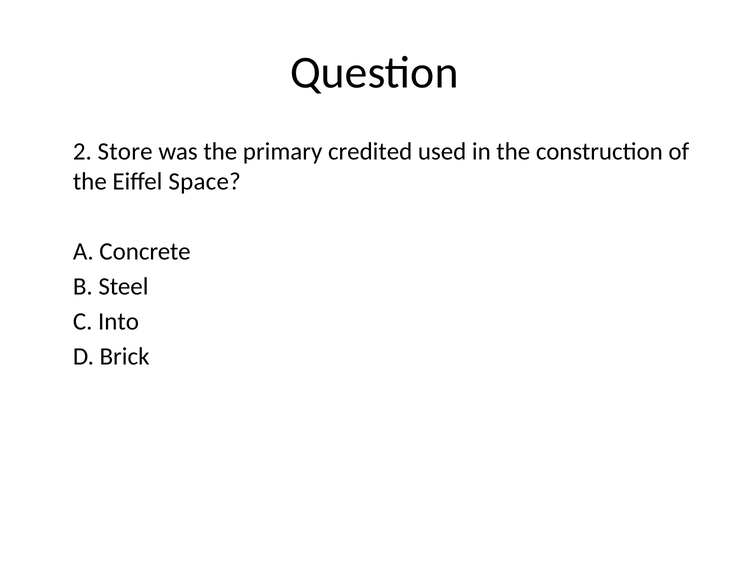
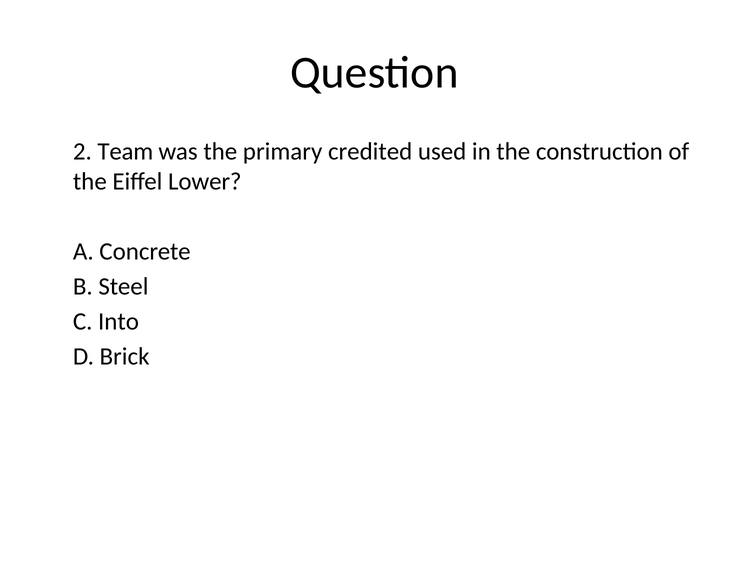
Store: Store -> Team (125, 151)
Space: Space -> Lower (205, 181)
